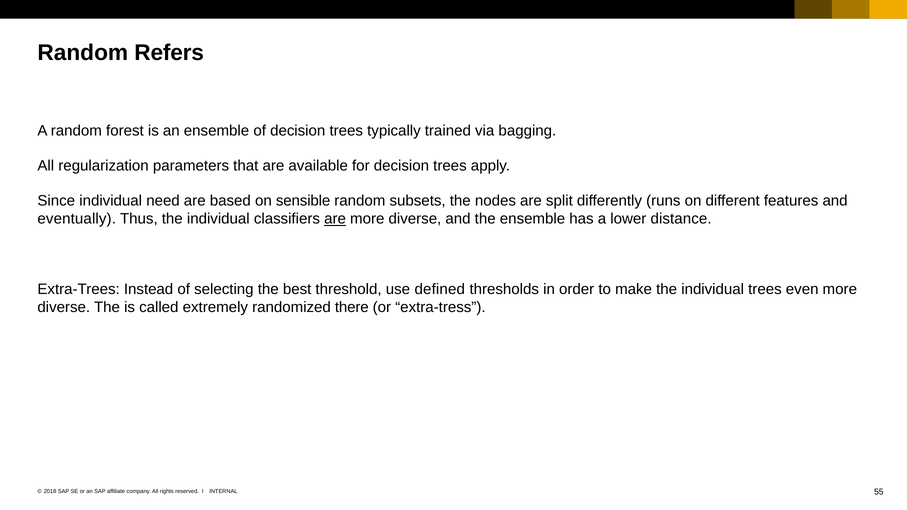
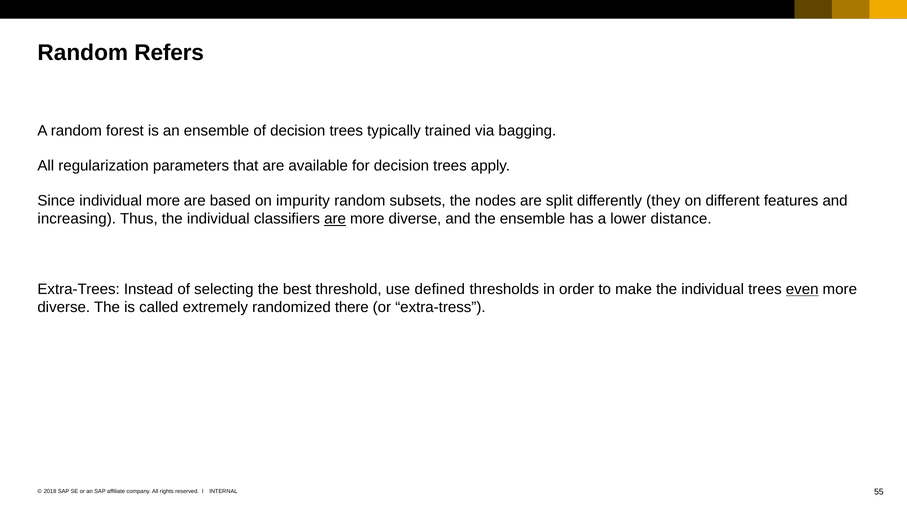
individual need: need -> more (163, 201)
sensible: sensible -> impurity (303, 201)
runs: runs -> they (663, 201)
eventually: eventually -> increasing (77, 219)
even underline: none -> present (802, 289)
